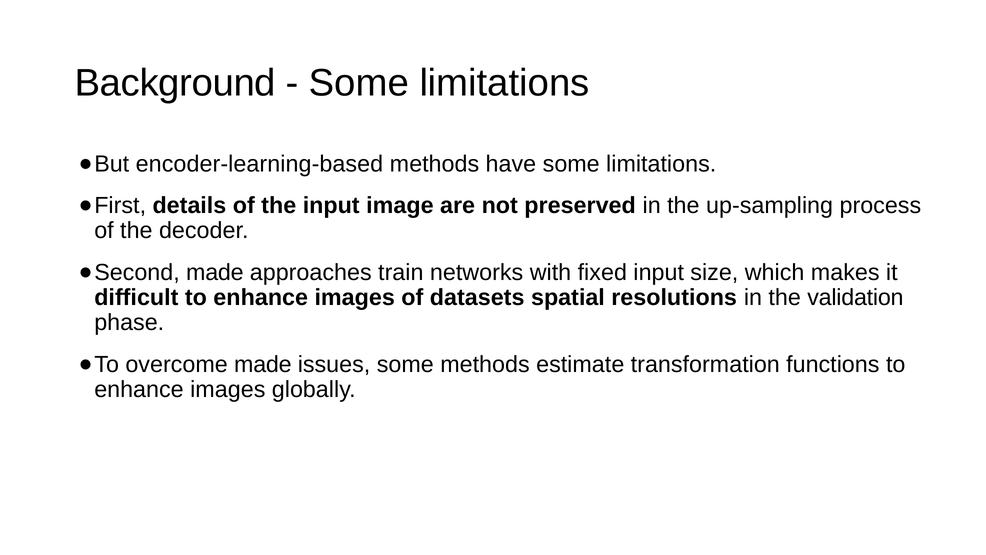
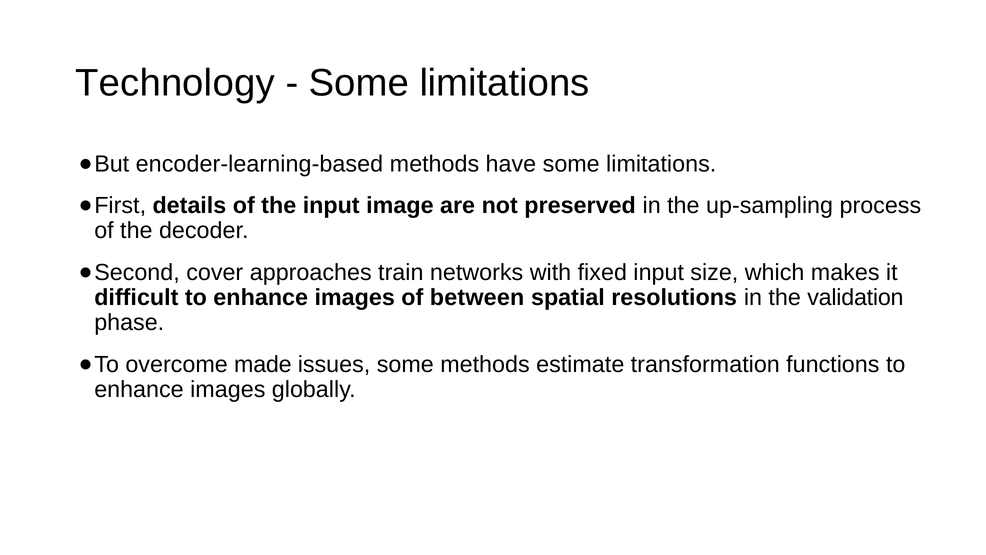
Background: Background -> Technology (175, 83)
made: made -> cover (215, 272)
datasets: datasets -> between (477, 297)
